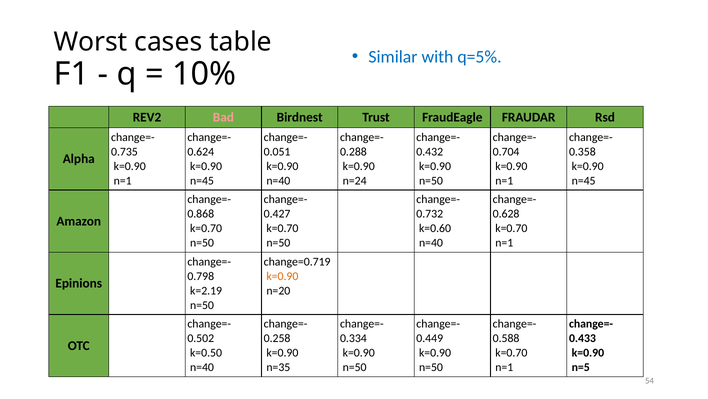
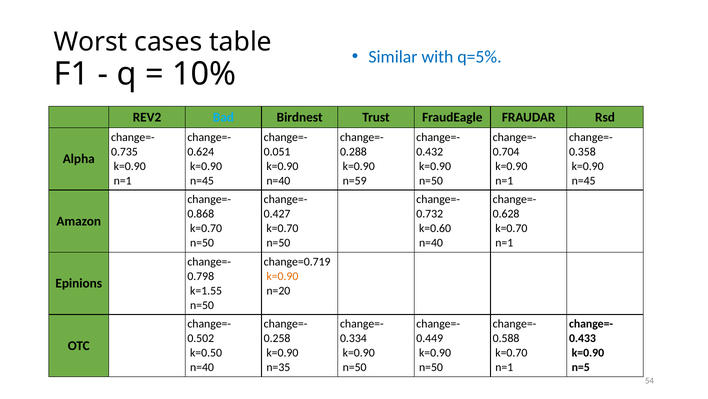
Bad colour: pink -> light blue (223, 117)
n=24: n=24 -> n=59 (355, 180)
k=2.19: k=2.19 -> k=1.55 (206, 290)
